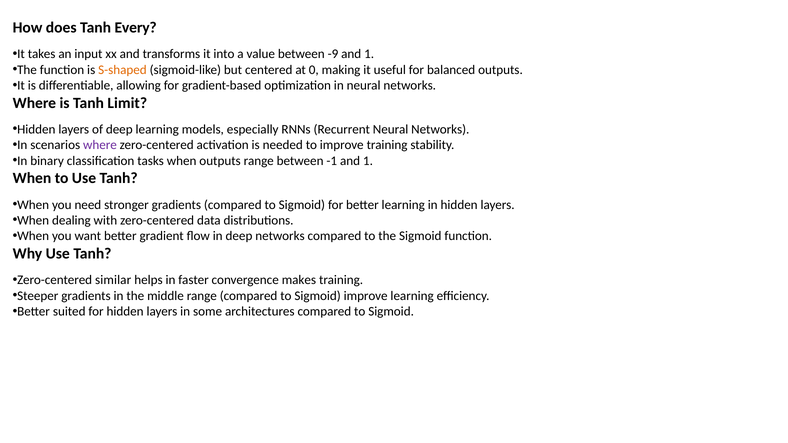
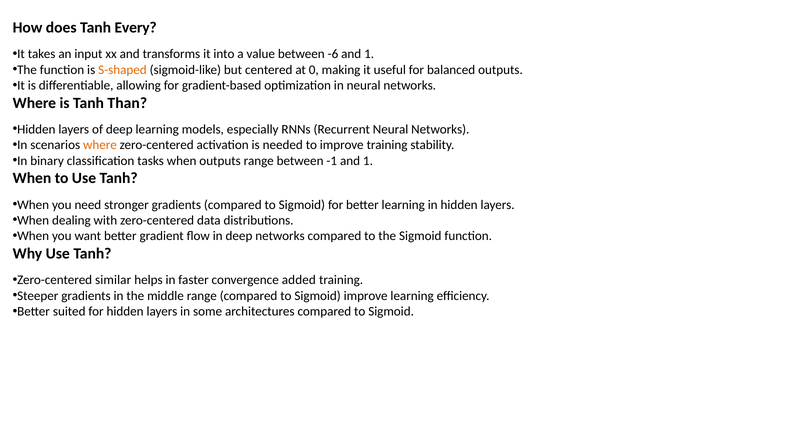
-9: -9 -> -6 (333, 54)
Limit: Limit -> Than (127, 103)
where colour: purple -> orange (100, 145)
makes: makes -> added (299, 280)
